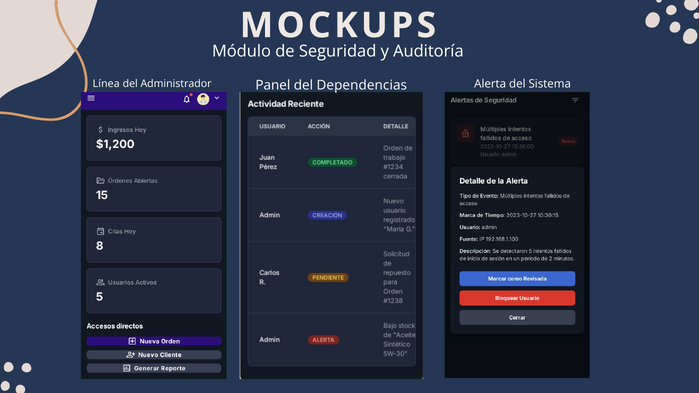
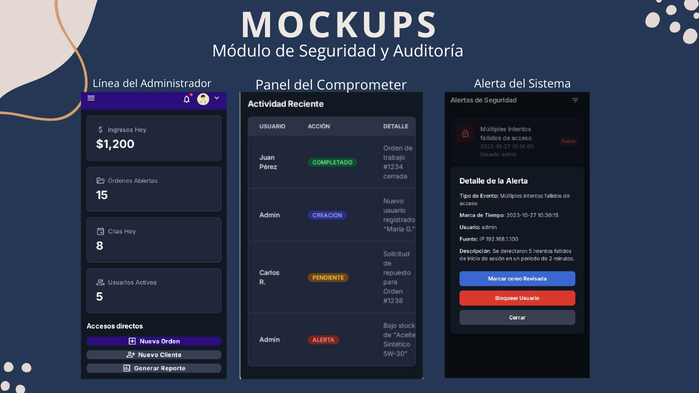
Dependencias: Dependencias -> Comprometer (362, 85)
